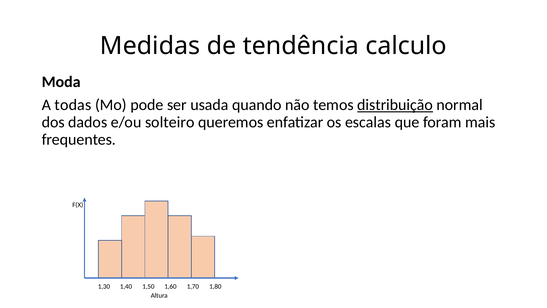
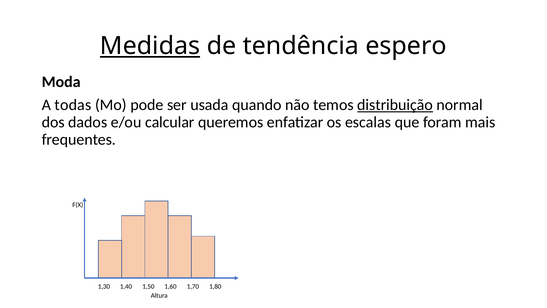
Medidas underline: none -> present (150, 46)
calculo: calculo -> espero (406, 46)
solteiro: solteiro -> calcular (170, 122)
